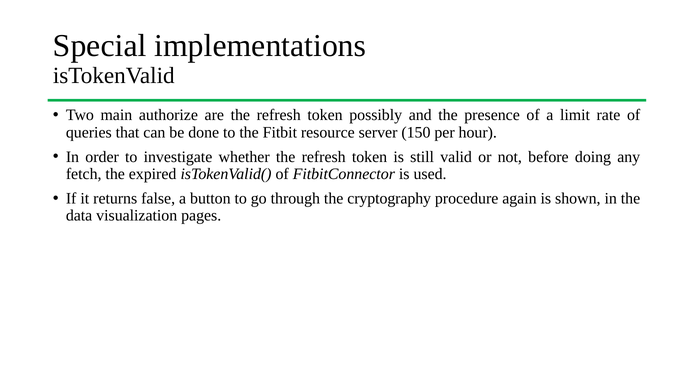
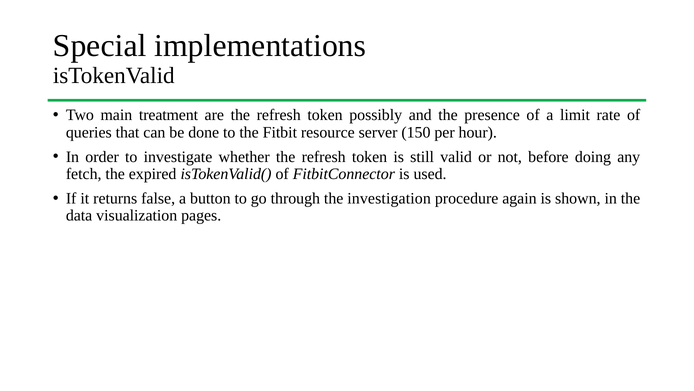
authorize: authorize -> treatment (168, 115)
cryptography: cryptography -> investigation (389, 198)
